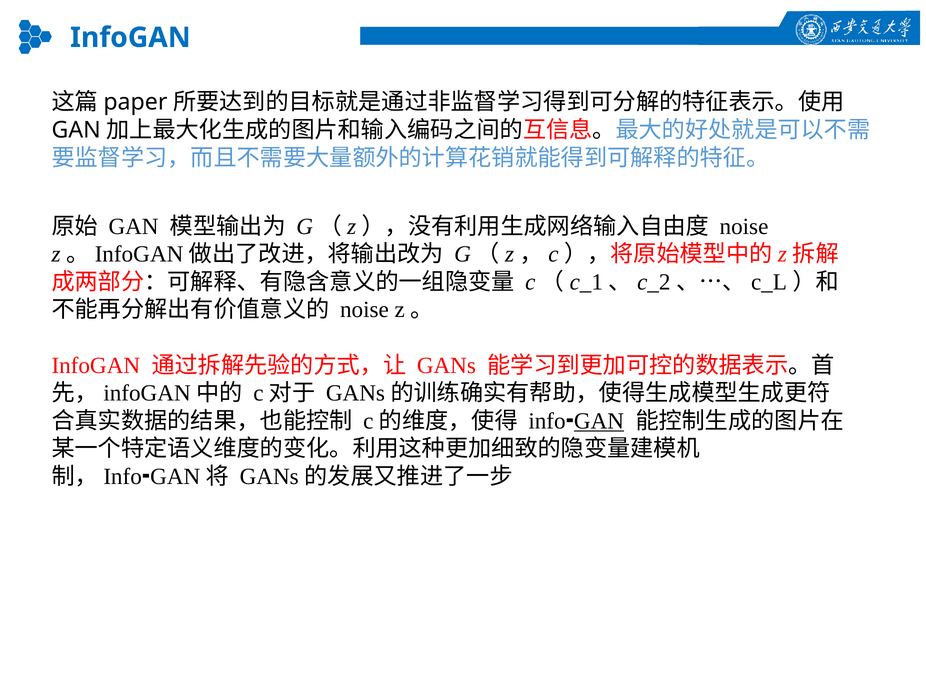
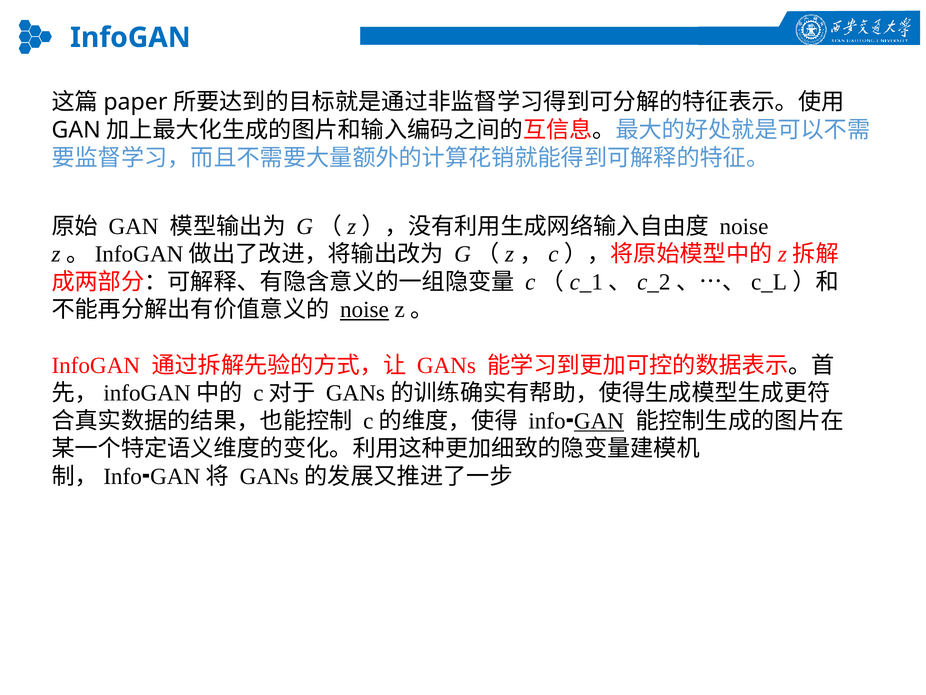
noise underline: none -> present (364, 310)
